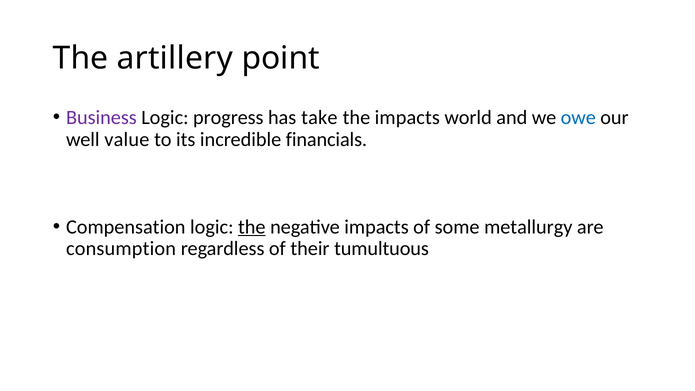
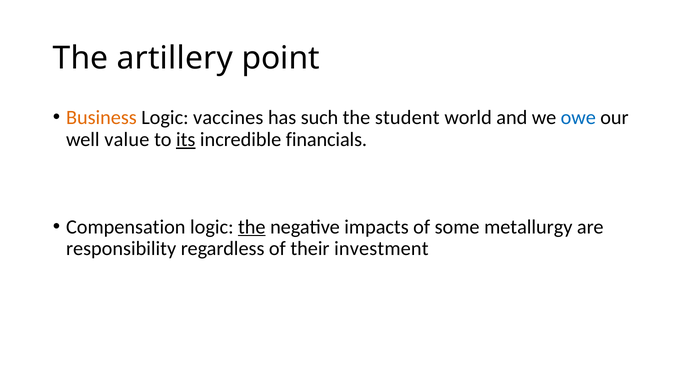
Business colour: purple -> orange (101, 118)
progress: progress -> vaccines (228, 118)
take: take -> such (320, 118)
the impacts: impacts -> student (407, 118)
its underline: none -> present (186, 139)
consumption: consumption -> responsibility (121, 249)
tumultuous: tumultuous -> investment (381, 249)
